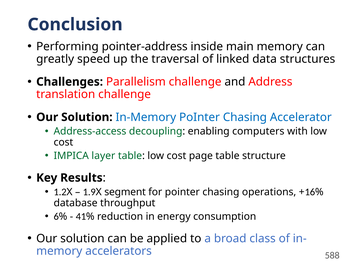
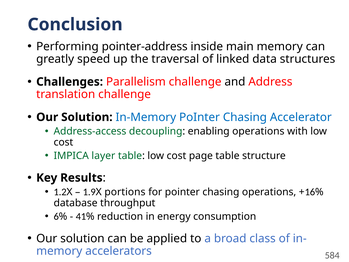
enabling computers: computers -> operations (258, 131)
segment: segment -> portions (125, 192)
588: 588 -> 584 (332, 255)
